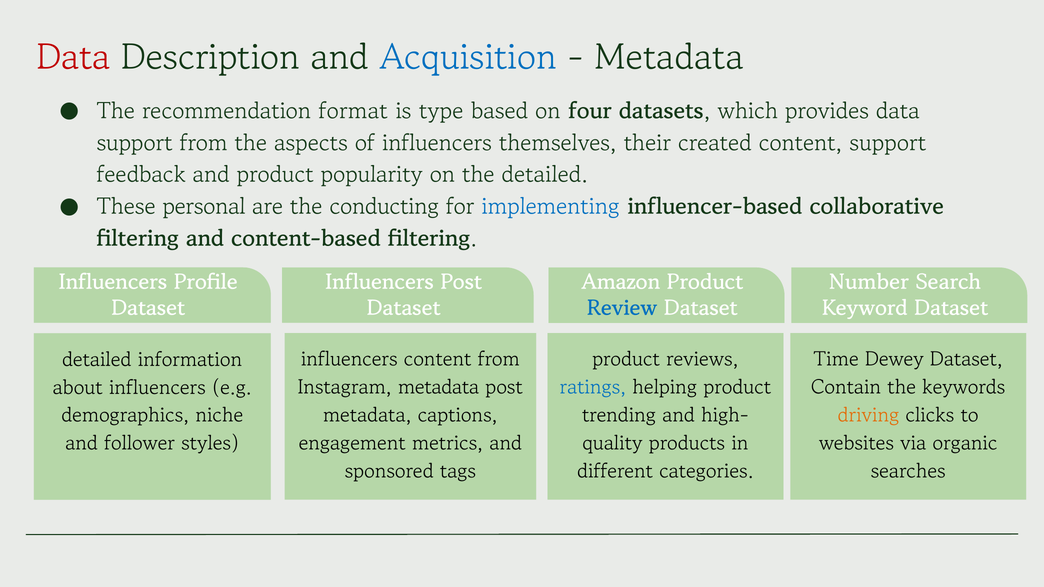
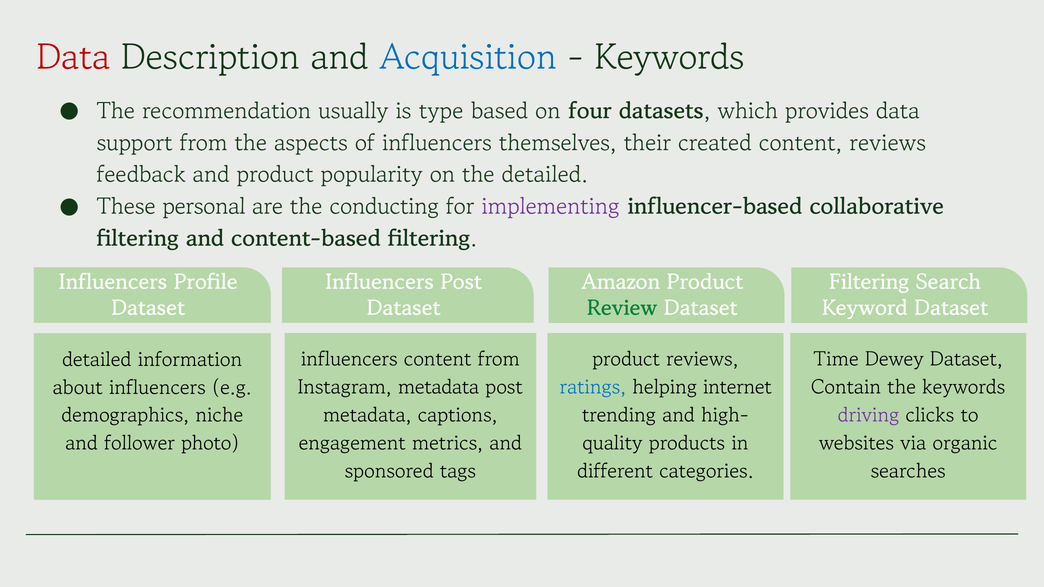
Metadata: Metadata -> Keywords (669, 60)
format: format -> usually (353, 112)
content support: support -> reviews (888, 144)
implementing colour: blue -> purple (551, 208)
Number: Number -> Filtering (869, 284)
Review colour: blue -> green (622, 310)
helping product: product -> internet (737, 389)
driving colour: orange -> purple (869, 417)
styles: styles -> photo (210, 445)
